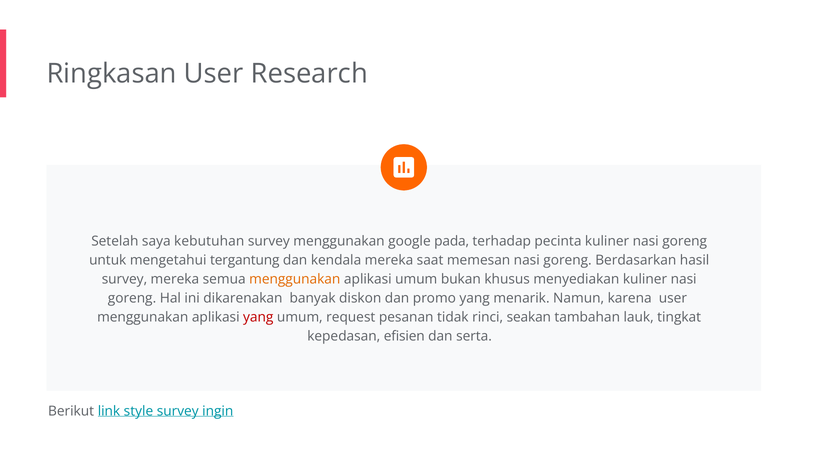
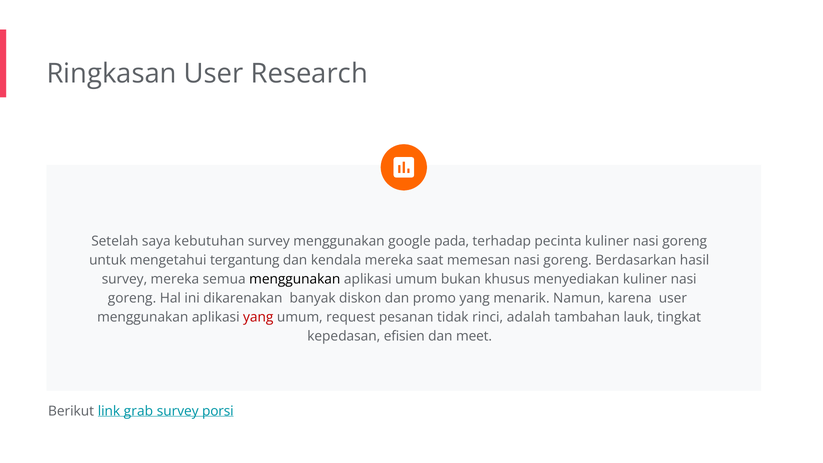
menggunakan colour: orange -> black (295, 279)
seakan: seakan -> adalah (529, 317)
serta: serta -> meet (474, 336)
style: style -> grab (138, 411)
ingin: ingin -> porsi (218, 411)
